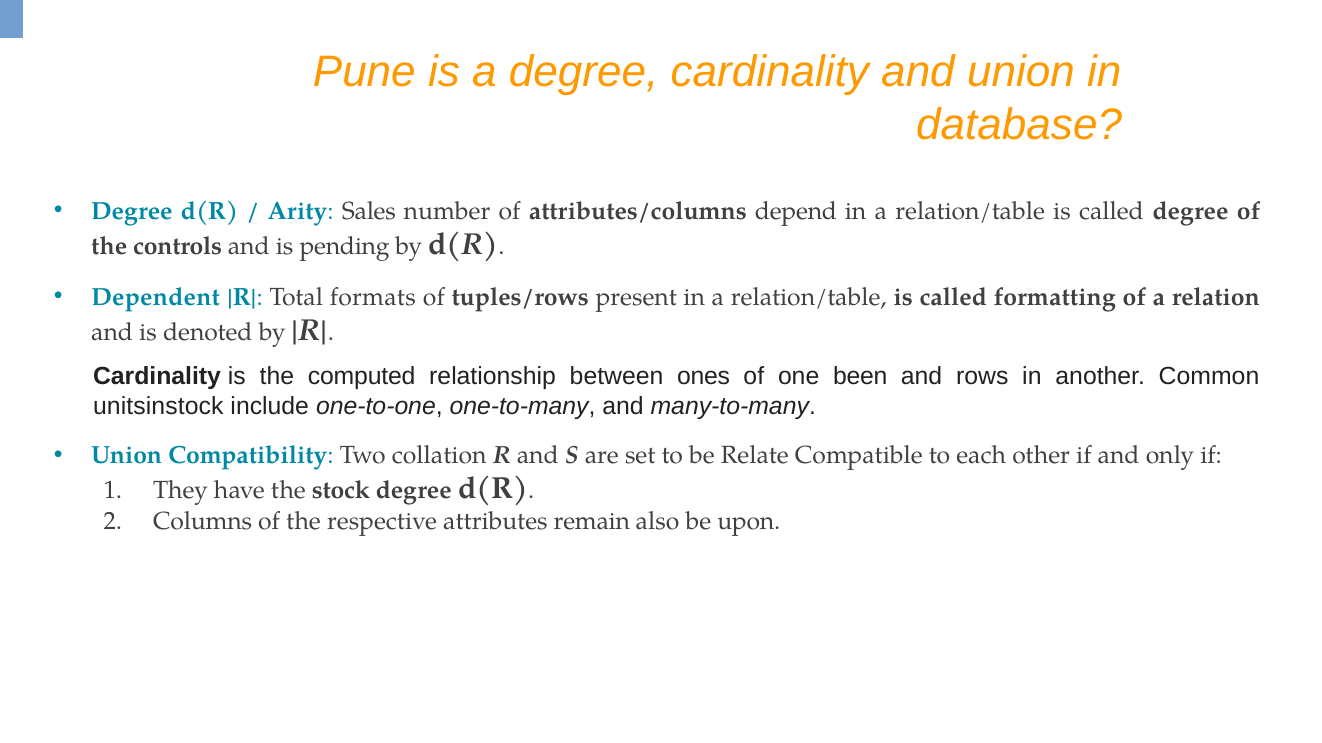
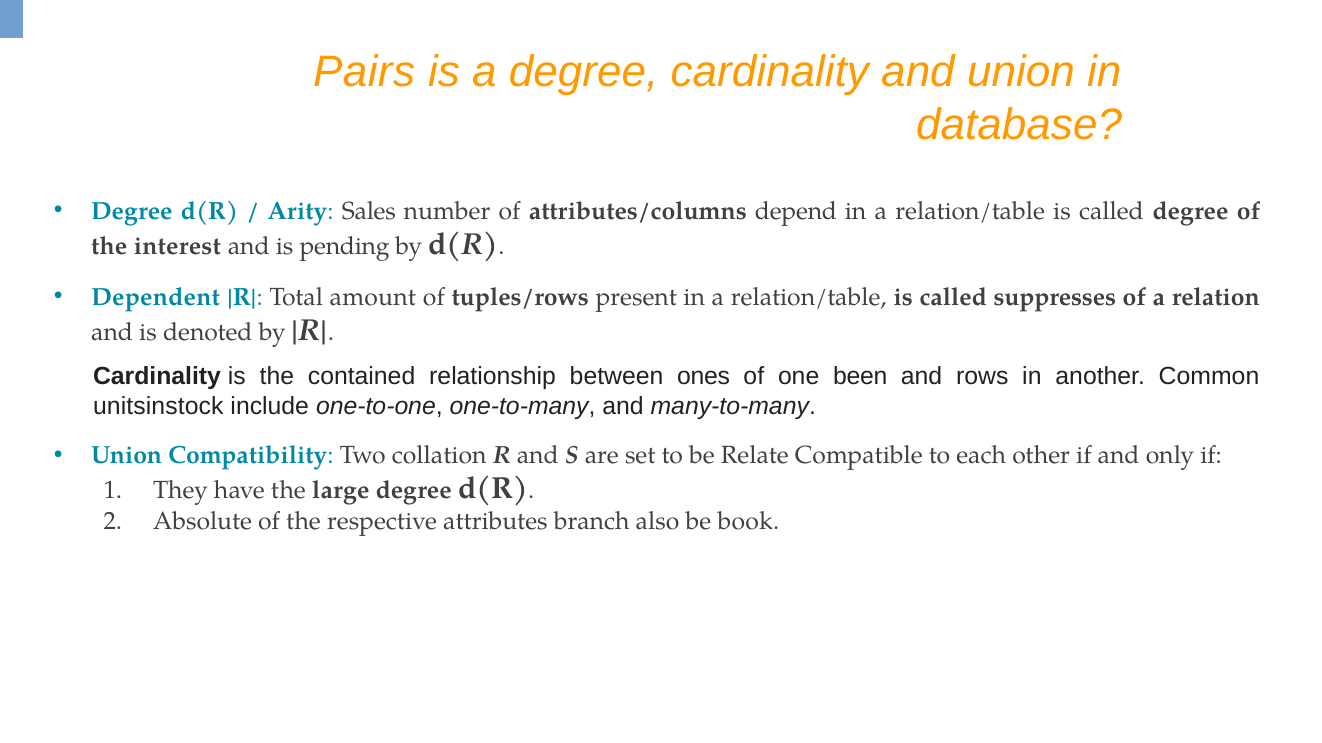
Pune: Pune -> Pairs (364, 72)
controls: controls -> interest (177, 247)
formats: formats -> amount (373, 297)
formatting: formatting -> suppresses (1055, 297)
computed: computed -> contained (362, 377)
stock: stock -> large (341, 491)
Columns: Columns -> Absolute (203, 522)
remain: remain -> branch (592, 522)
upon: upon -> book (749, 522)
